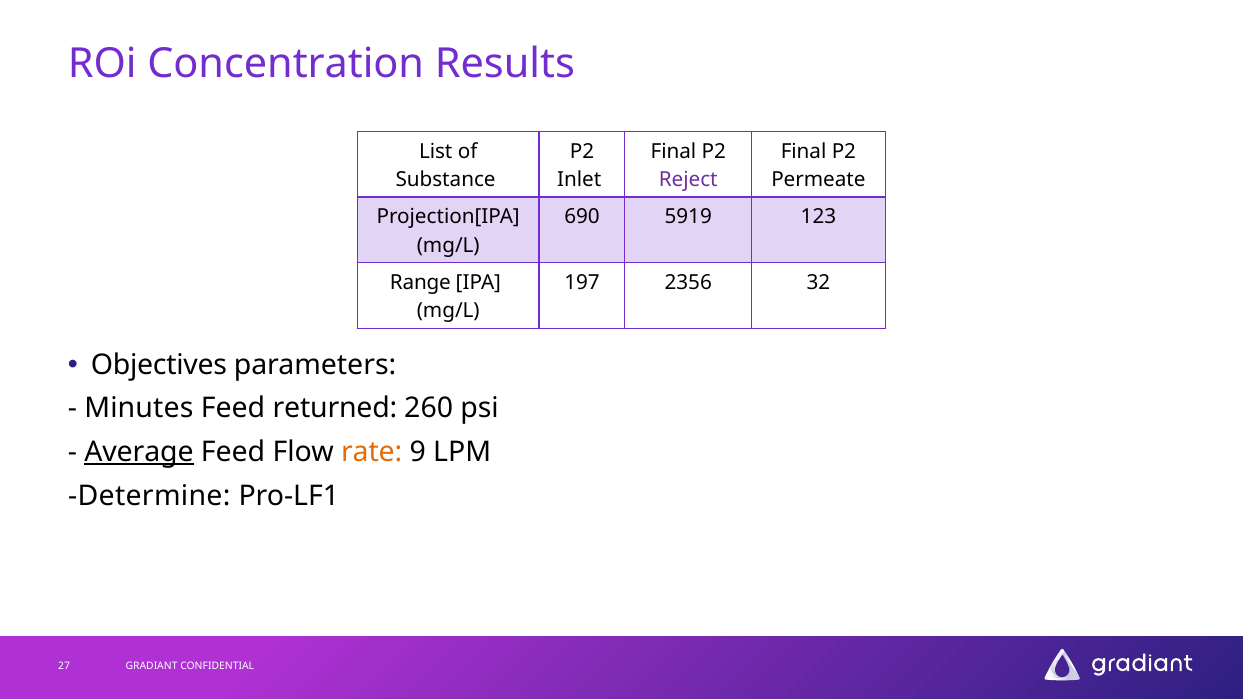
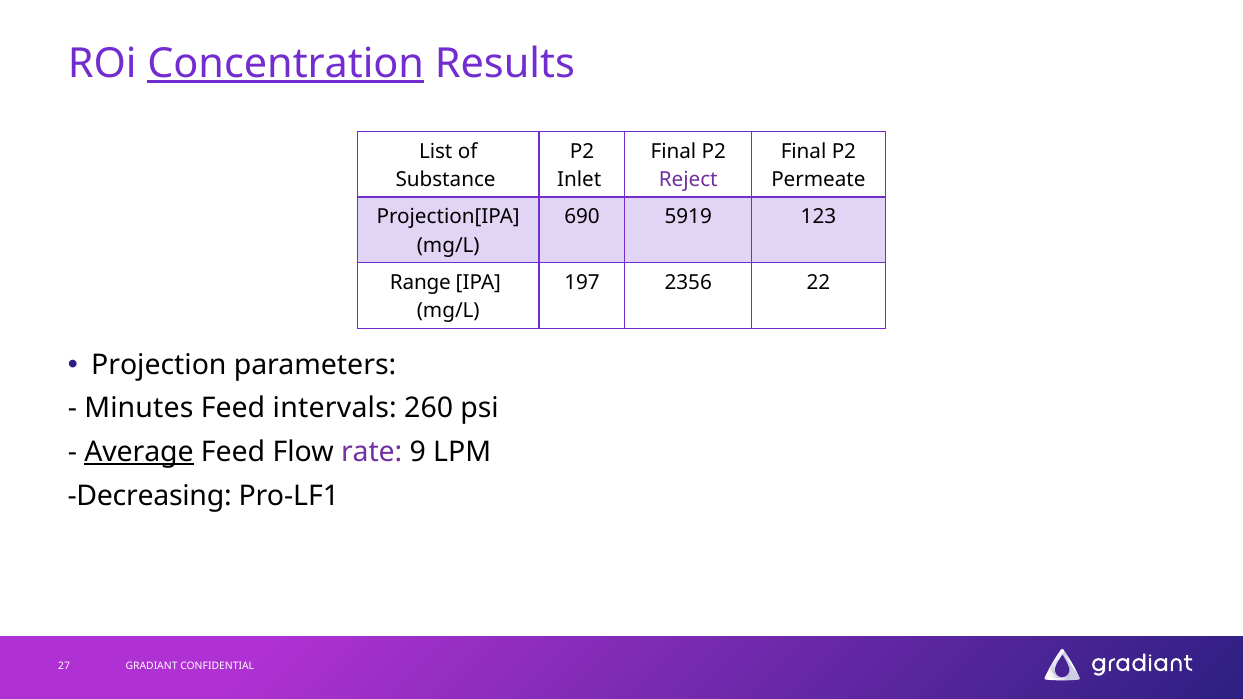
Concentration underline: none -> present (286, 64)
32: 32 -> 22 (818, 283)
Objectives: Objectives -> Projection (159, 365)
returned: returned -> intervals (335, 408)
rate colour: orange -> purple (372, 452)
Determine: Determine -> Decreasing (150, 496)
